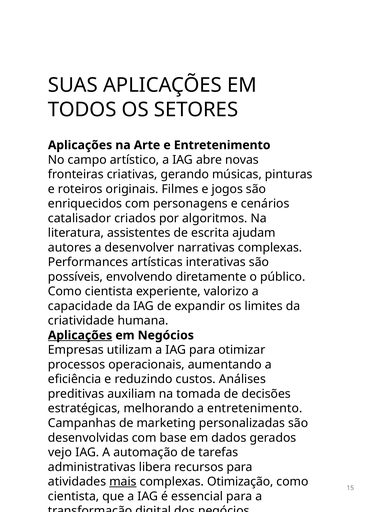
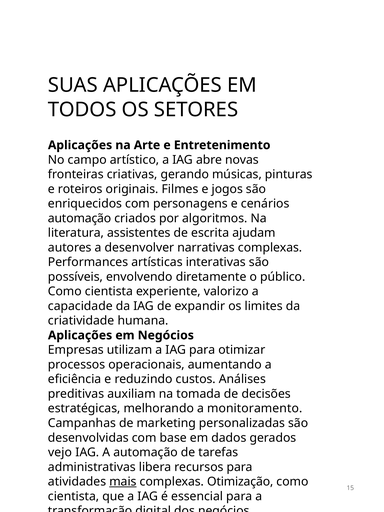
catalisador: catalisador -> automação (80, 218)
Aplicações underline: present -> none (80, 335)
a entretenimento: entretenimento -> monitoramento (255, 408)
